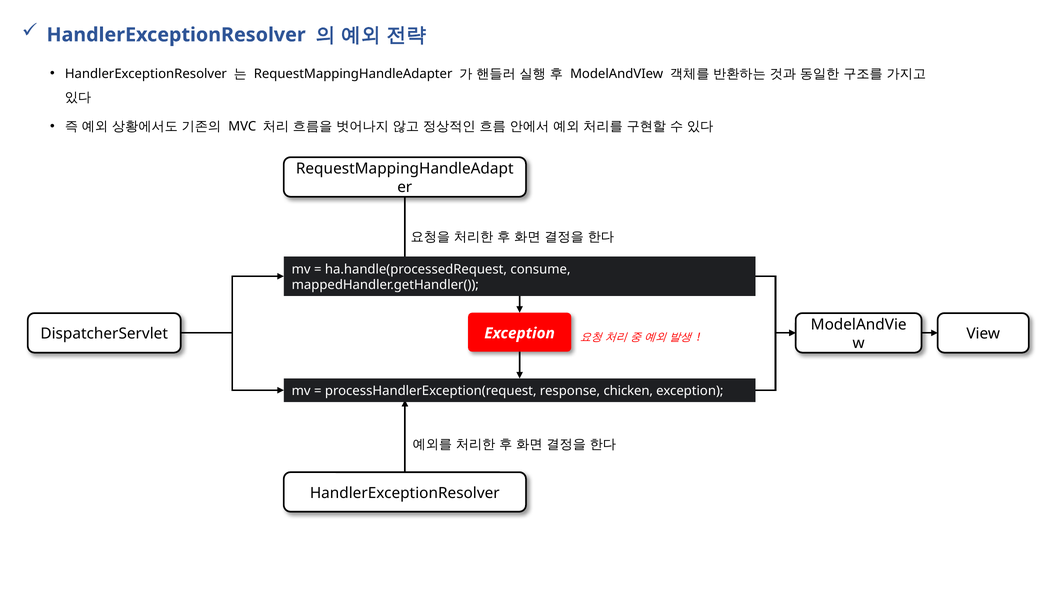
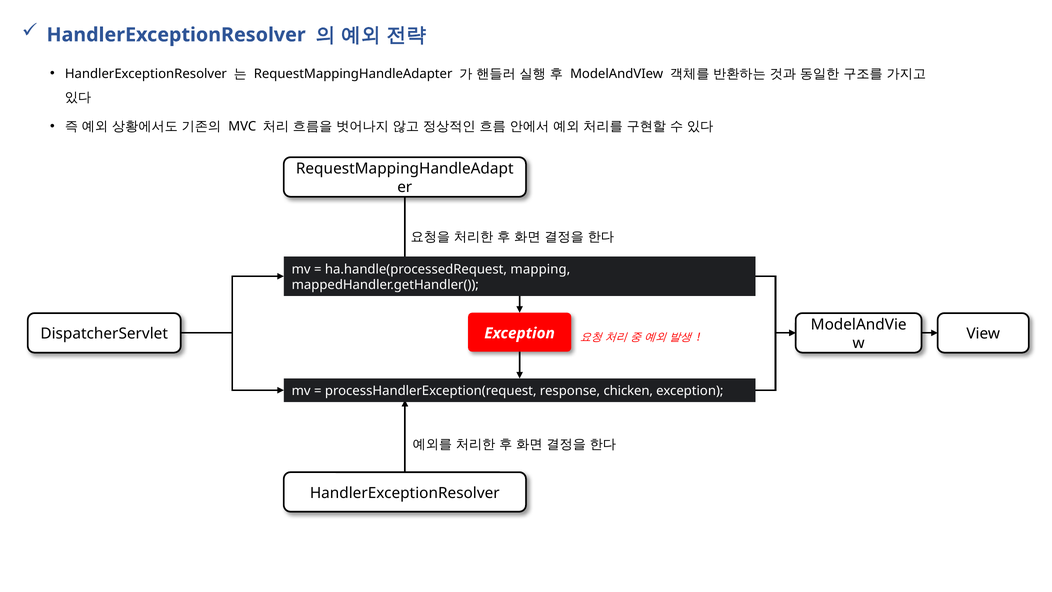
consume: consume -> mapping (540, 269)
